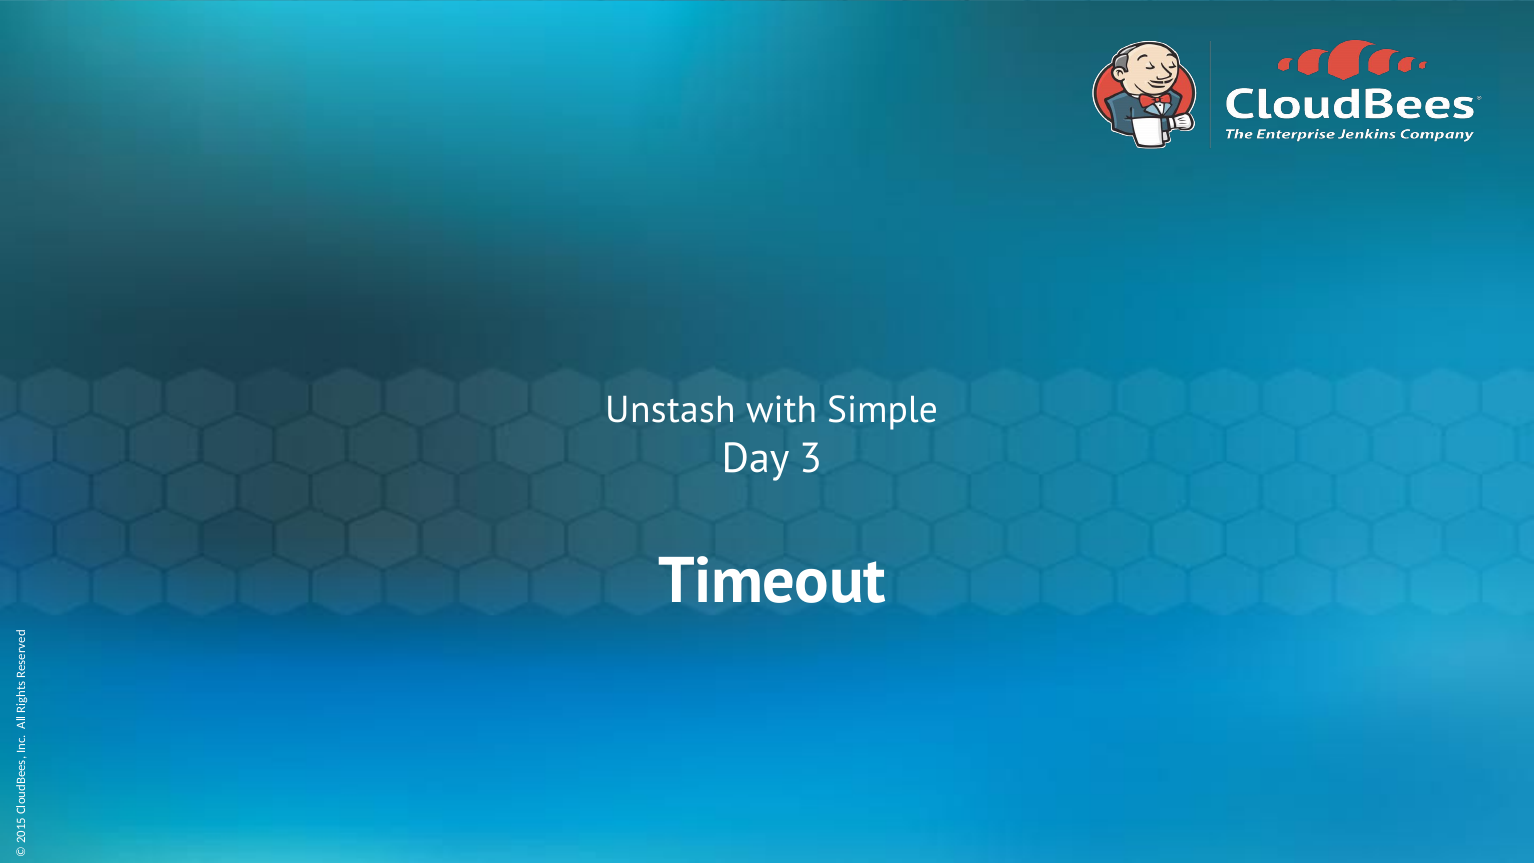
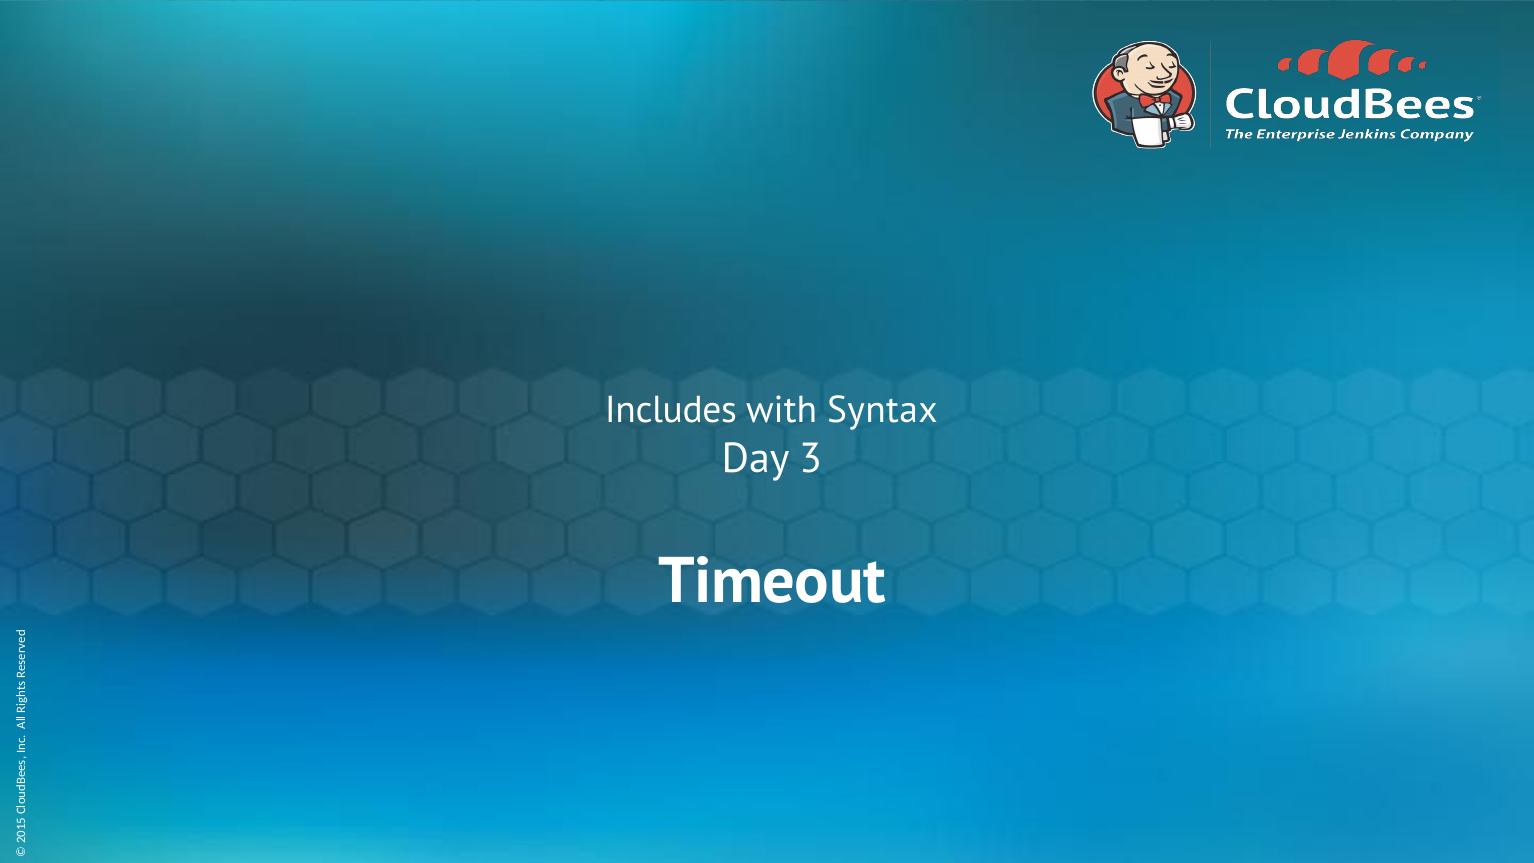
Unstash: Unstash -> Includes (671, 410)
Simple: Simple -> Syntax (882, 410)
